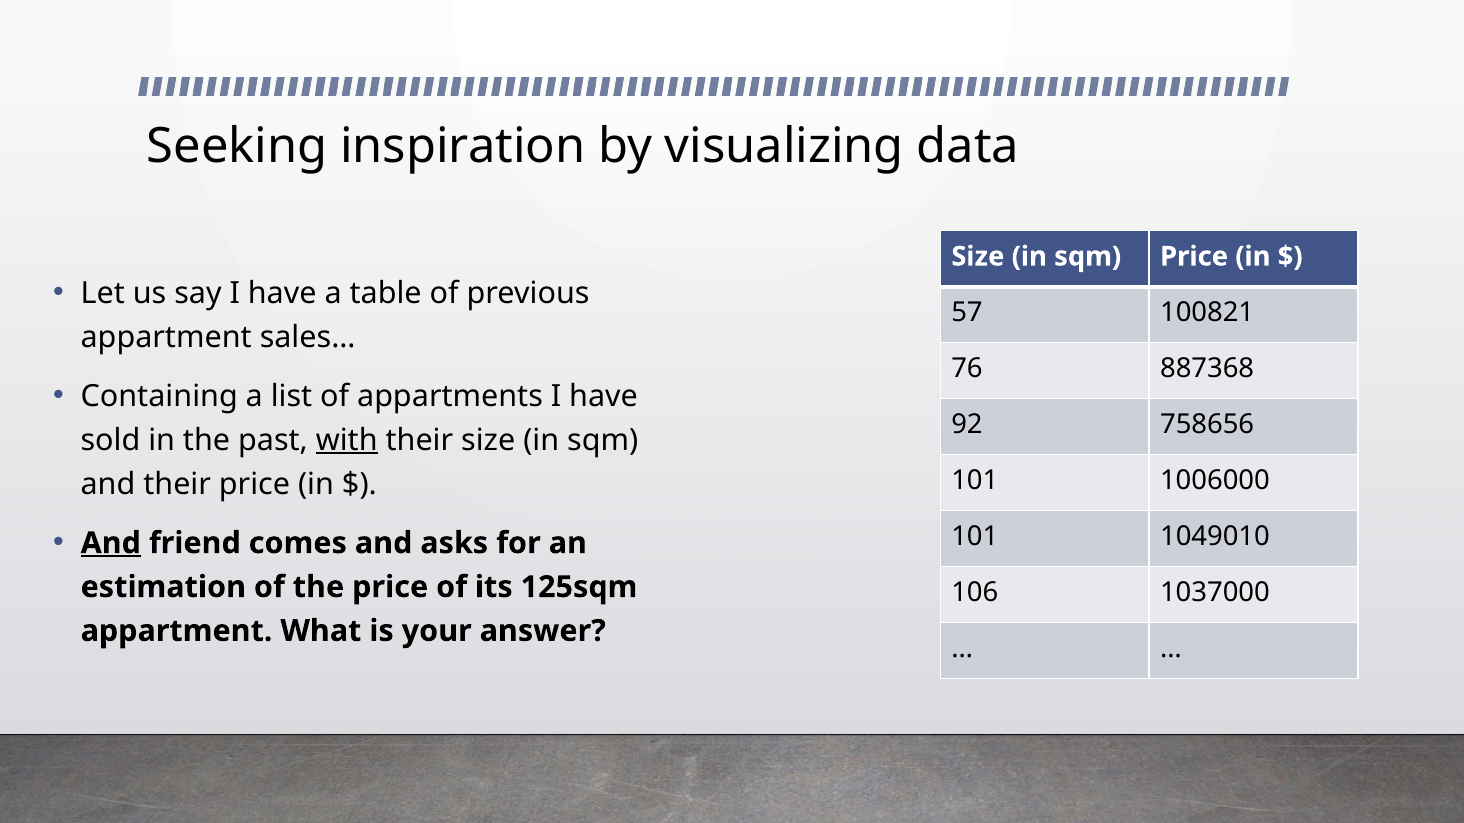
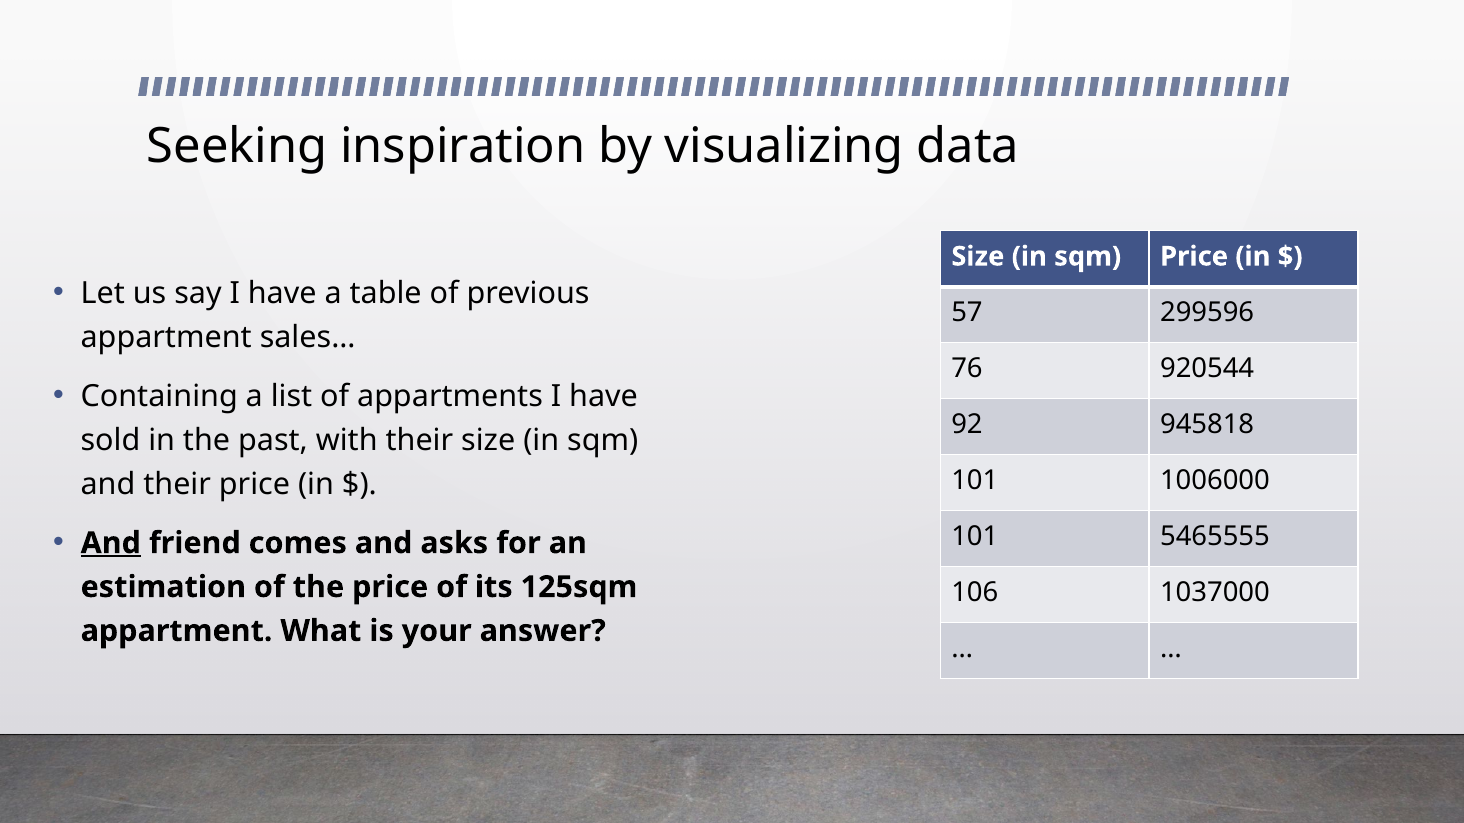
100821: 100821 -> 299596 (1207, 313)
887368: 887368 -> 920544 (1207, 369)
758656: 758656 -> 945818 (1207, 425)
with underline: present -> none (347, 440)
1049010: 1049010 -> 5465555 (1215, 537)
